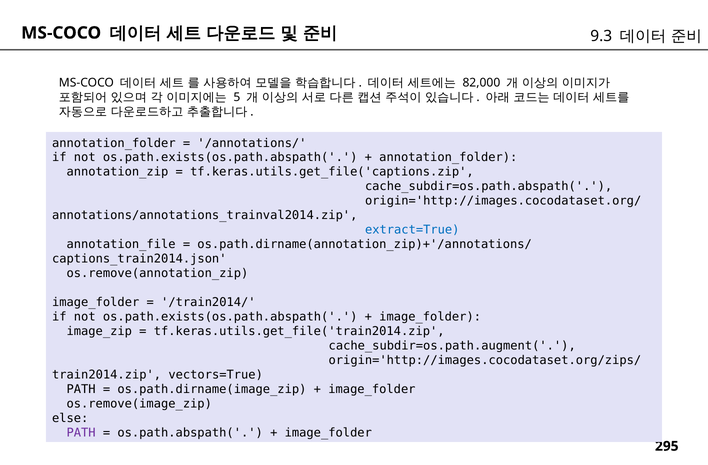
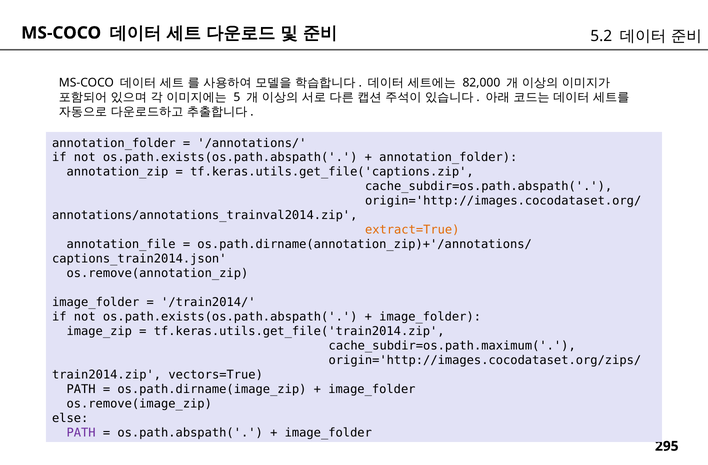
9.3: 9.3 -> 5.2 (601, 36)
extract=True colour: blue -> orange (412, 230)
cache_subdir=os.path.augment(: cache_subdir=os.path.augment( -> cache_subdir=os.path.maximum( (452, 346)
